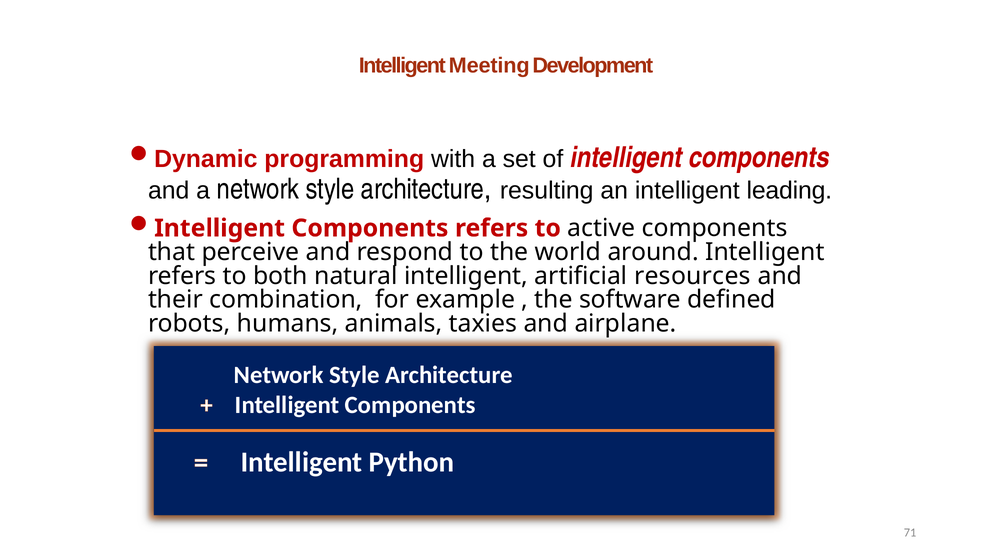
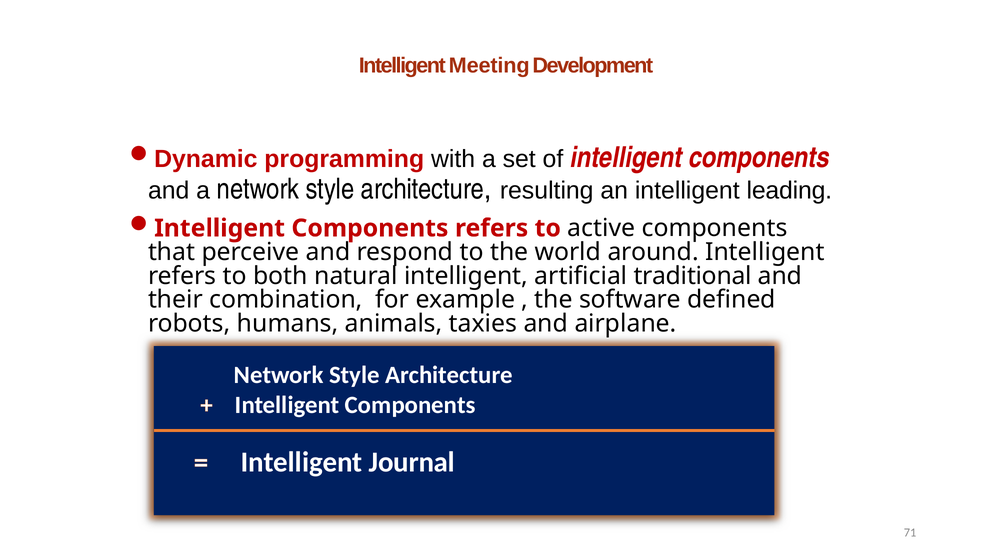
resources: resources -> traditional (693, 276)
Python: Python -> Journal (412, 462)
